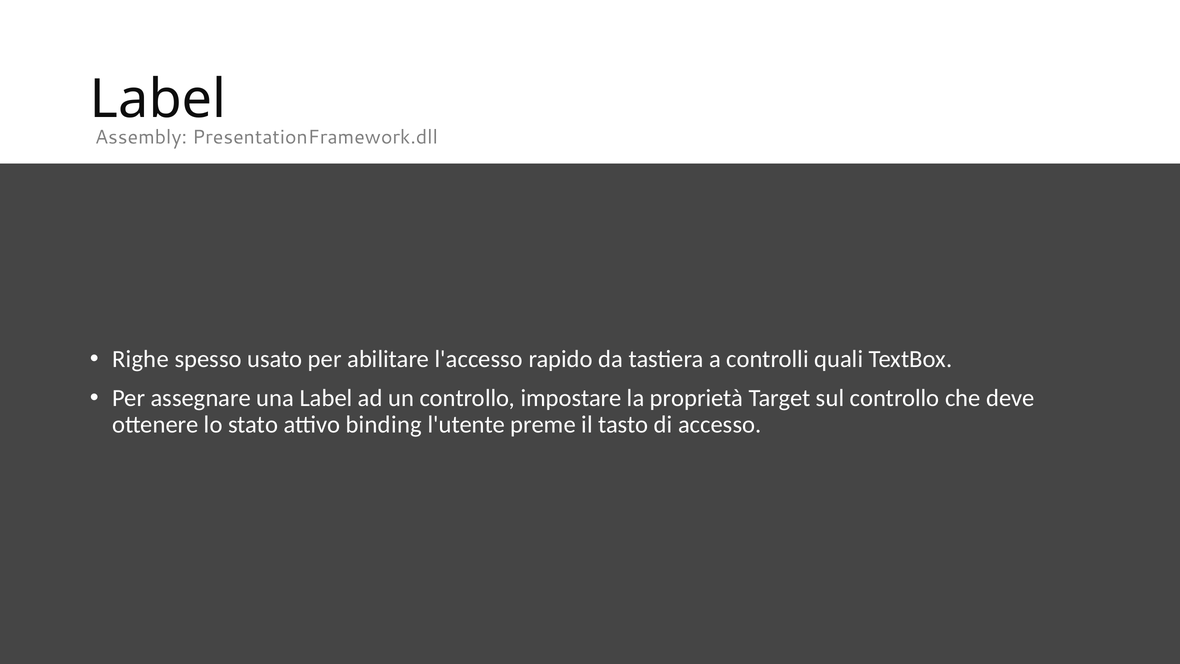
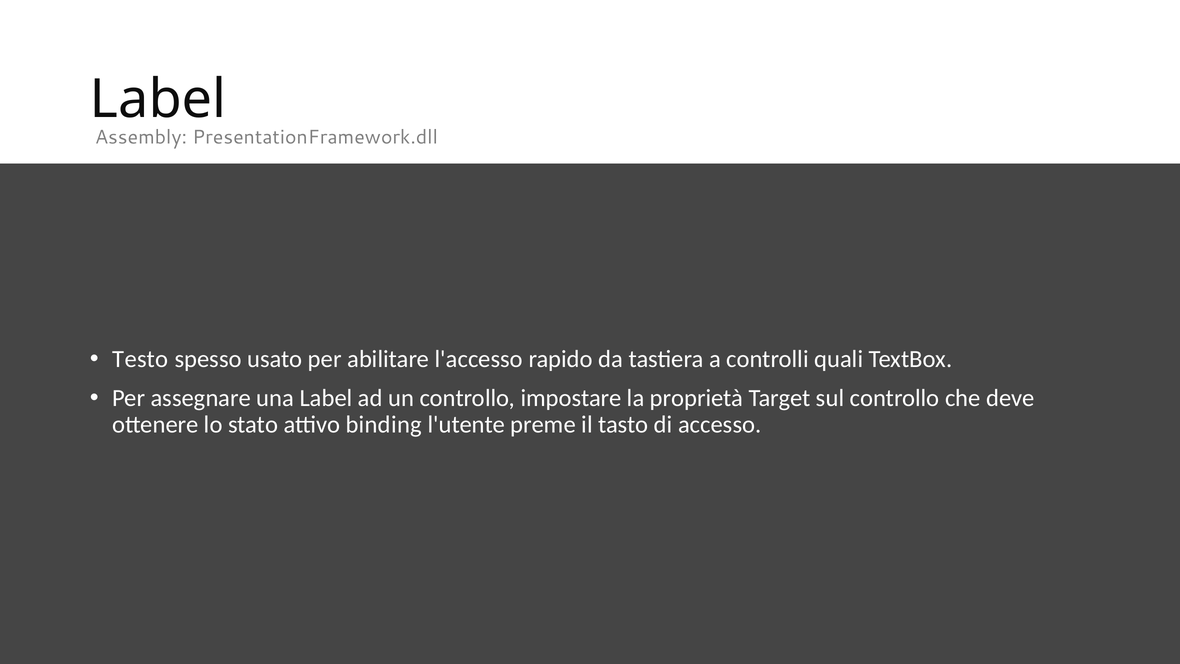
Righe: Righe -> Testo (140, 359)
